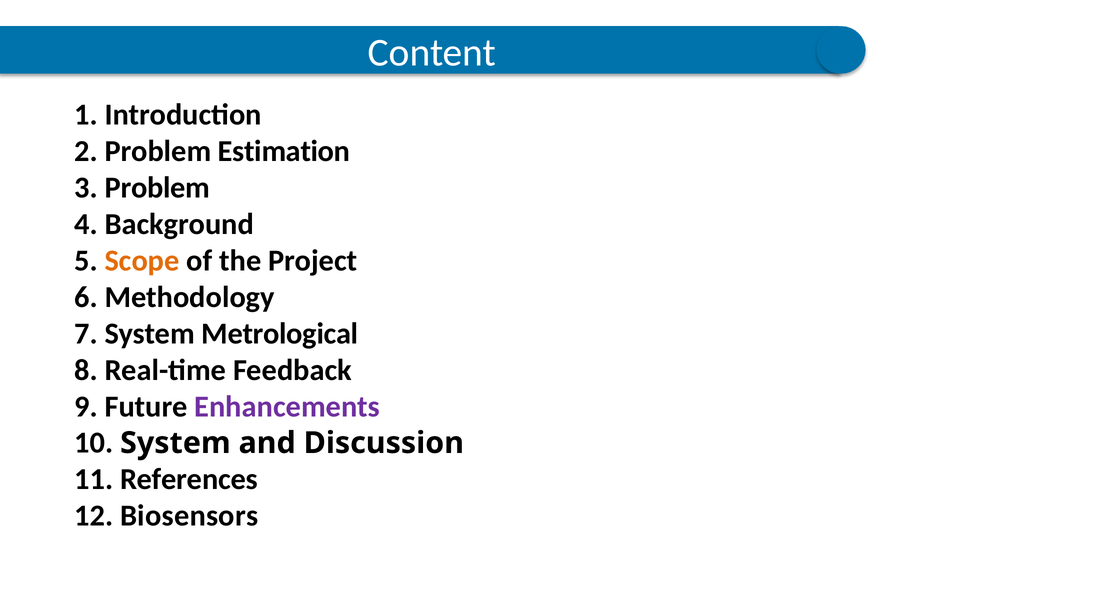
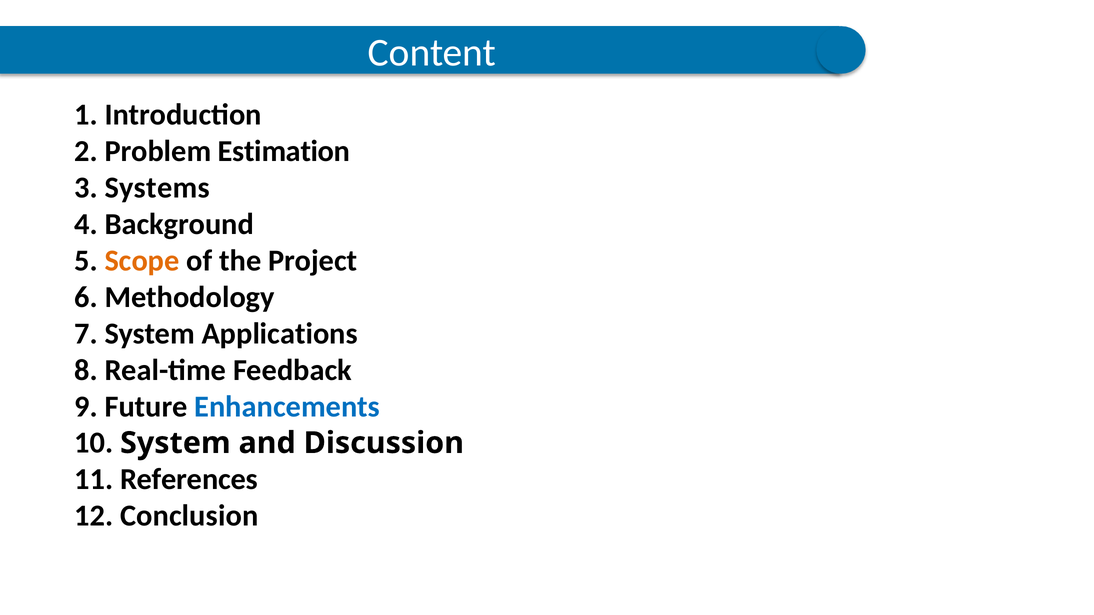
3 Problem: Problem -> Systems (157, 188)
Metrological: Metrological -> Applications (280, 334)
Enhancements colour: purple -> blue (287, 407)
Biosensors: Biosensors -> Conclusion (189, 516)
